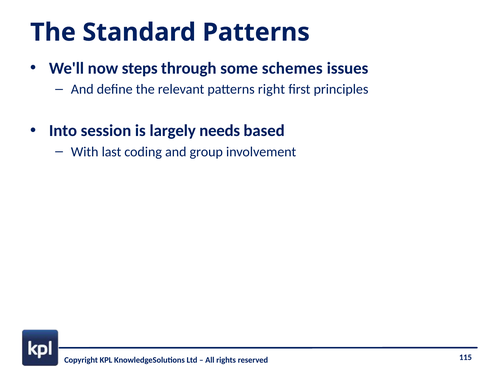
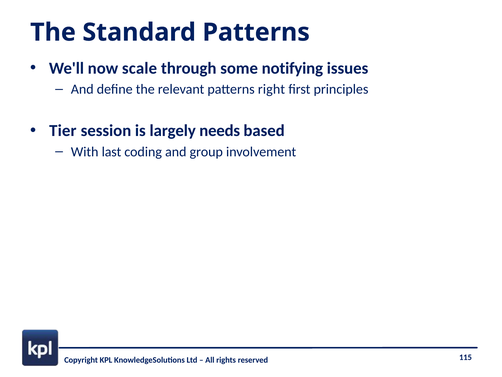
steps: steps -> scale (140, 68)
schemes: schemes -> notifying (292, 68)
Into: Into -> Tier (63, 131)
